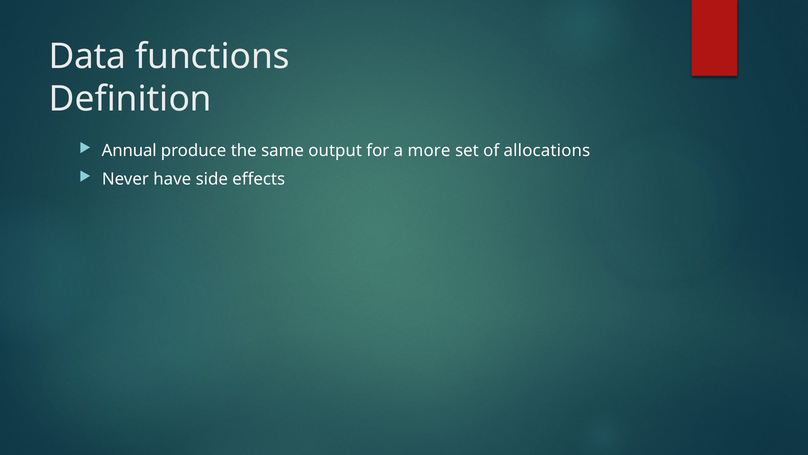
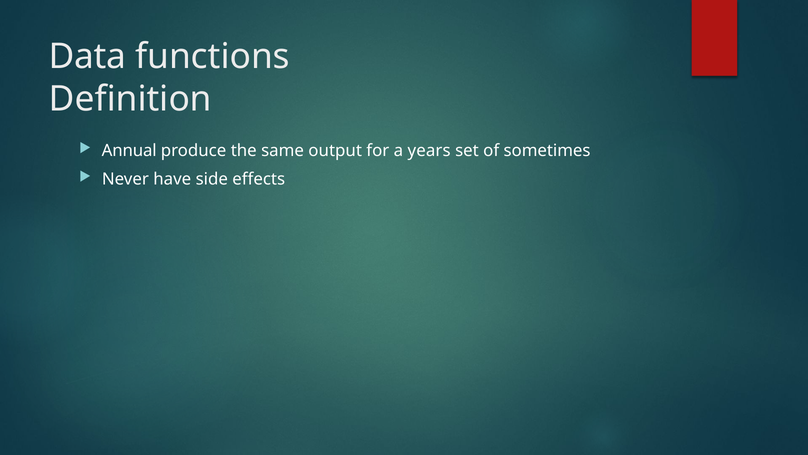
more: more -> years (429, 150)
allocations: allocations -> sometimes (547, 150)
